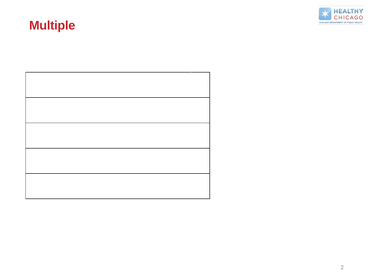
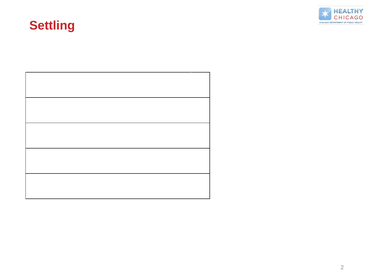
Multiple: Multiple -> Settling (52, 26)
